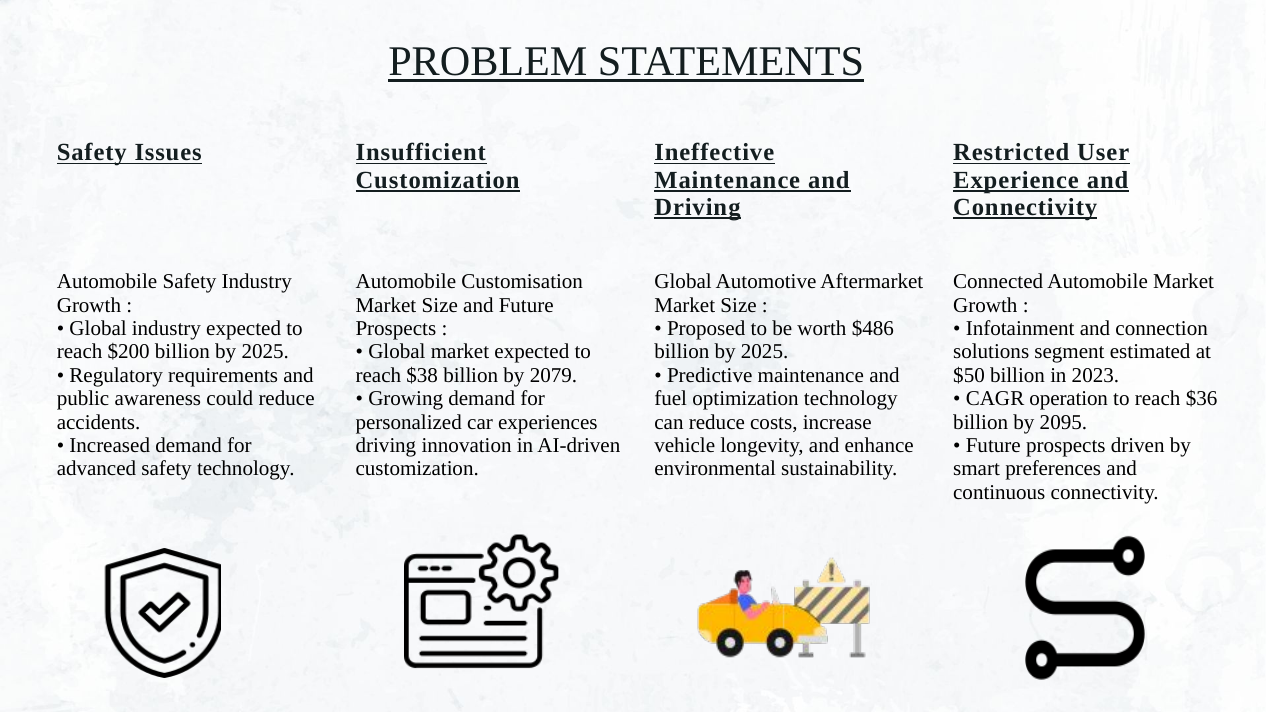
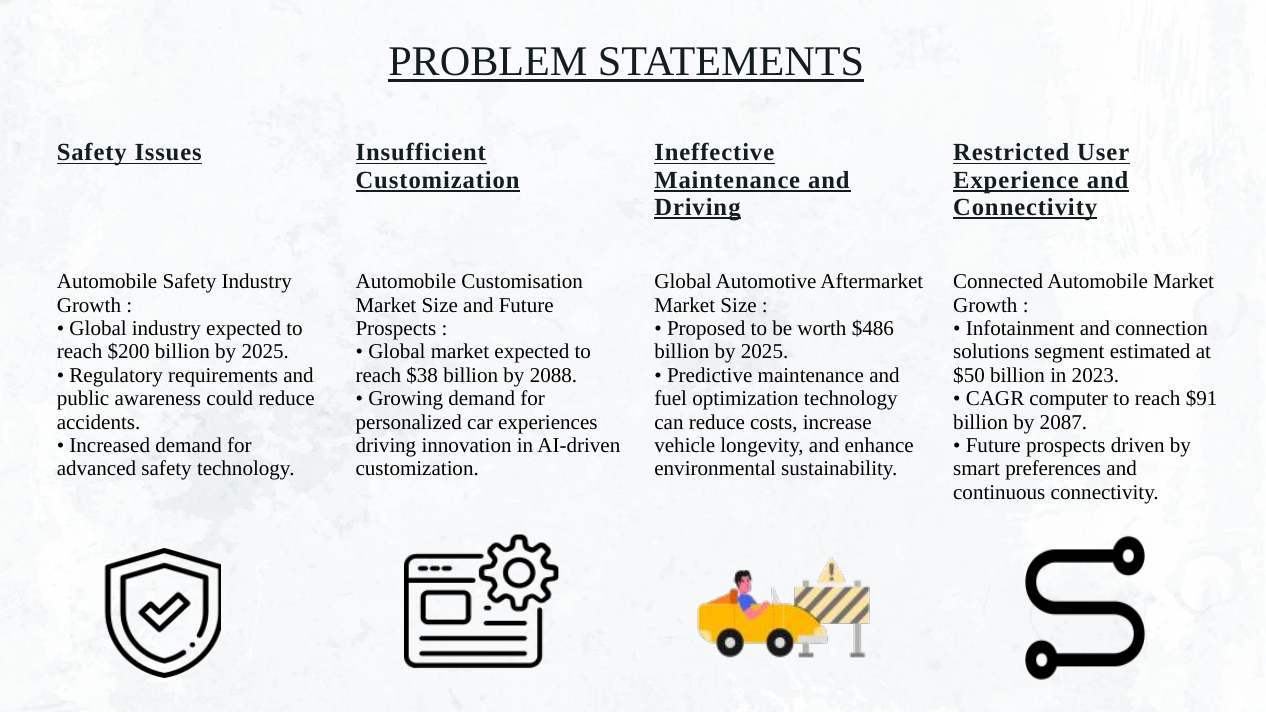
2079: 2079 -> 2088 (553, 375)
operation: operation -> computer (1069, 399)
$36: $36 -> $91 (1202, 399)
2095: 2095 -> 2087 (1063, 422)
